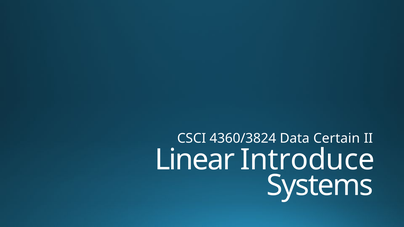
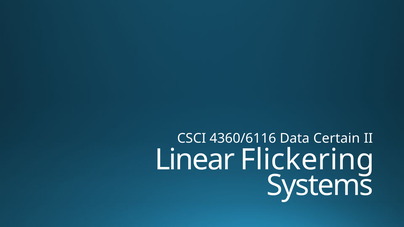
4360/3824: 4360/3824 -> 4360/6116 (243, 139)
Introduce: Introduce -> Flickering (307, 160)
